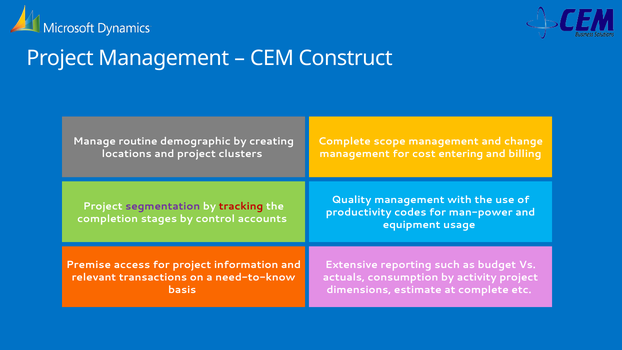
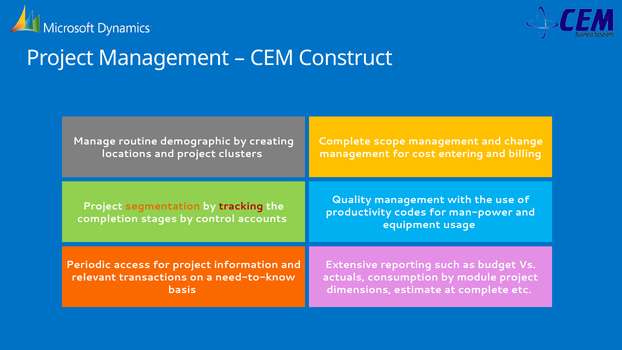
segmentation colour: purple -> orange (163, 206)
Premise: Premise -> Periodic (89, 265)
activity: activity -> module (477, 277)
